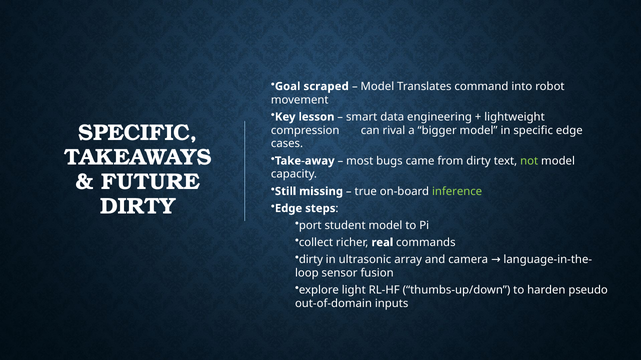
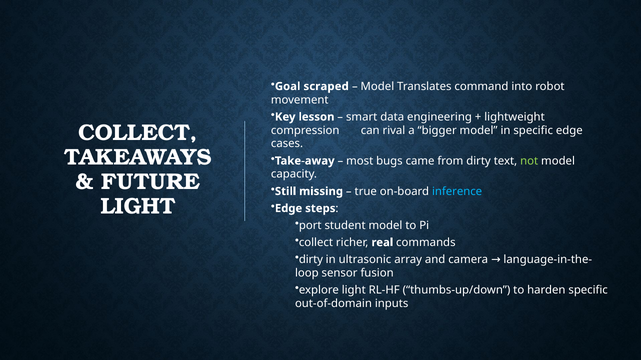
SPECIFIC: SPECIFIC -> COLLECT (138, 133)
inference colour: light green -> light blue (457, 192)
DIRTY: DIRTY -> LIGHT (138, 207)
harden pseudo: pseudo -> specific (588, 290)
